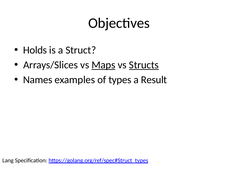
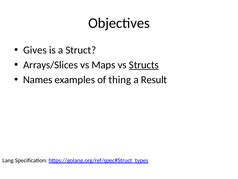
Holds: Holds -> Gives (35, 50)
Maps underline: present -> none (103, 65)
types: types -> thing (120, 80)
